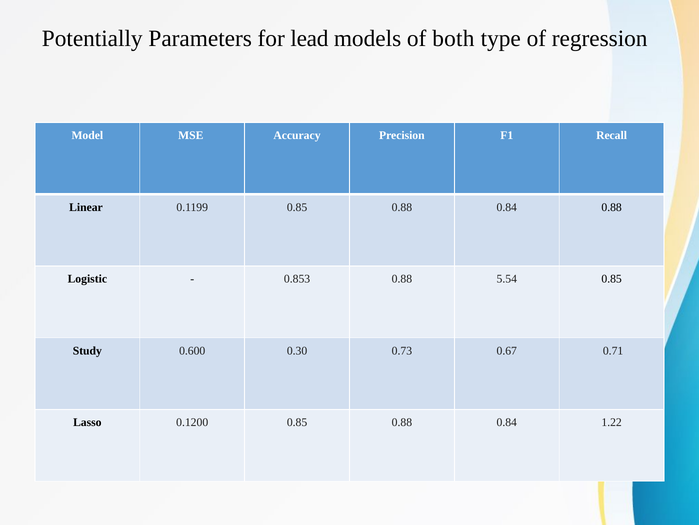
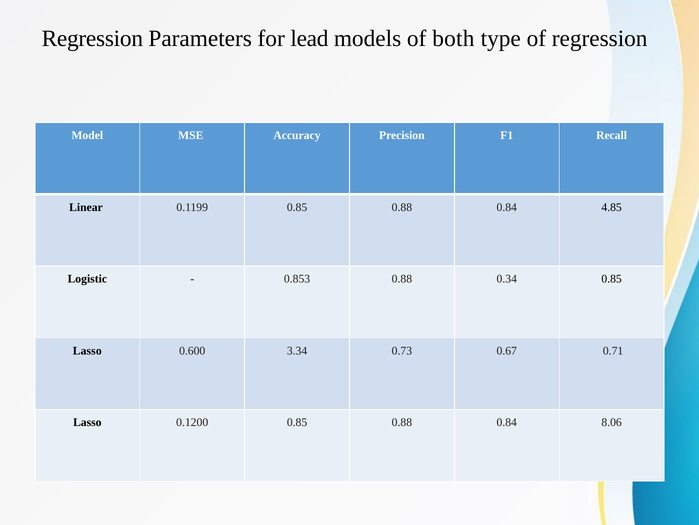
Potentially: Potentially -> Regression (92, 38)
0.84 0.88: 0.88 -> 4.85 (612, 207)
5.54: 5.54 -> 0.34 (507, 279)
Study: Study -> Lasso (87, 350)
0.30: 0.30 -> 3.34 (297, 350)
1.22: 1.22 -> 8.06 (612, 422)
